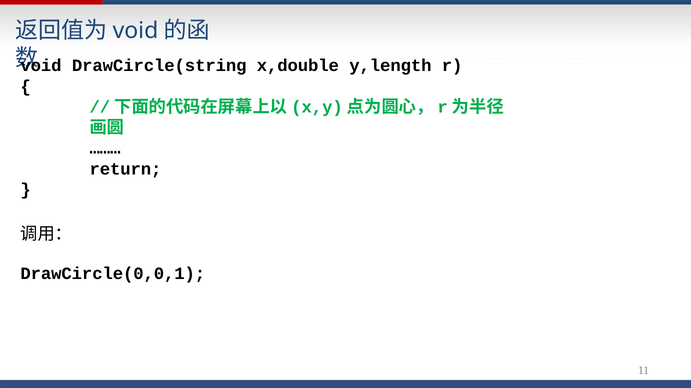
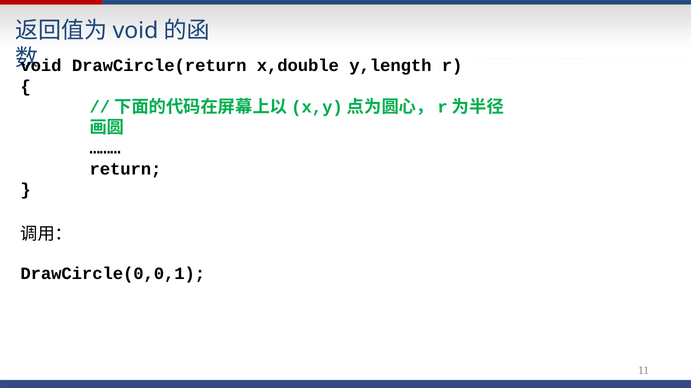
DrawCircle(string: DrawCircle(string -> DrawCircle(return (159, 66)
